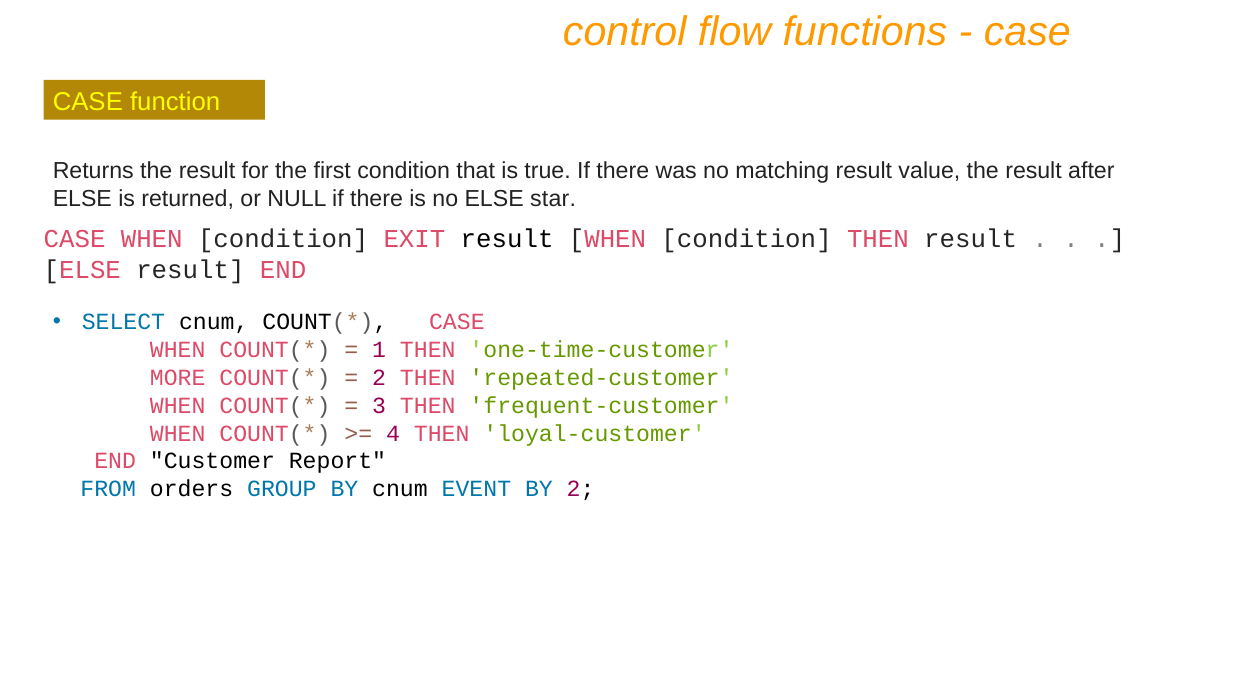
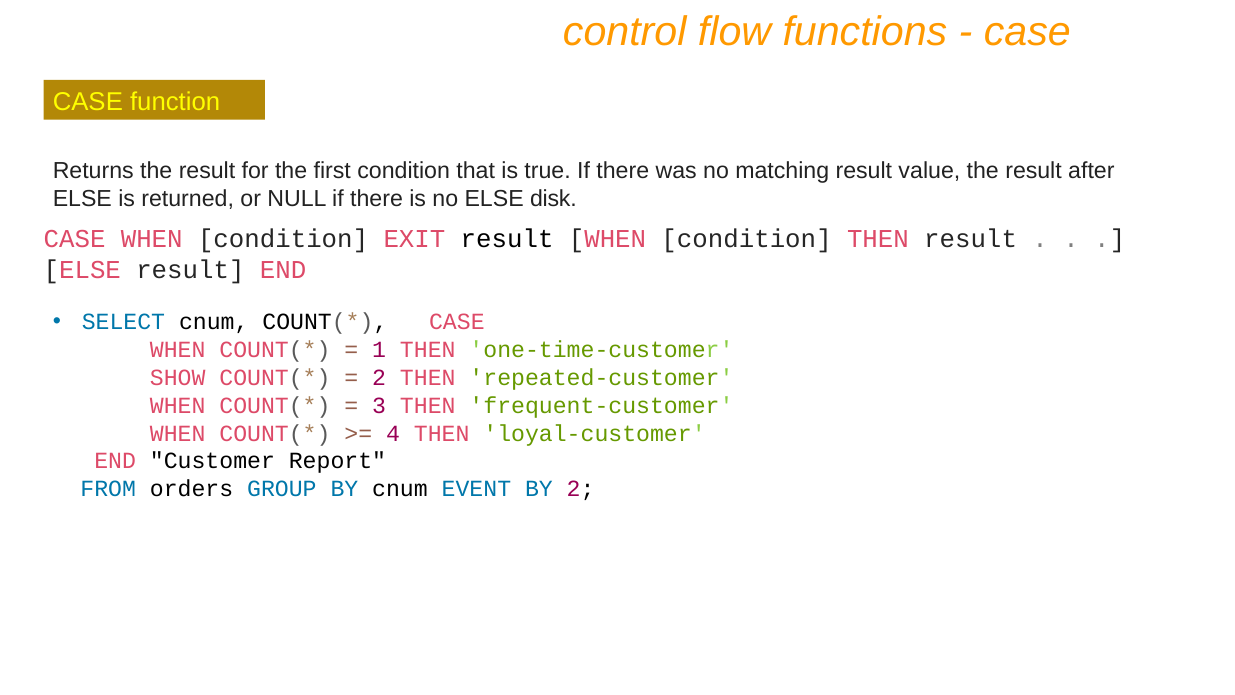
star: star -> disk (553, 198)
MORE: MORE -> SHOW (178, 378)
